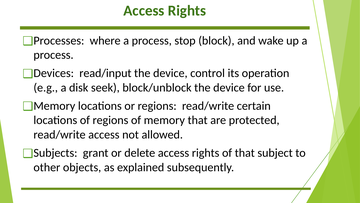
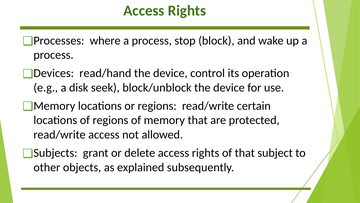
read/input: read/input -> read/hand (105, 73)
